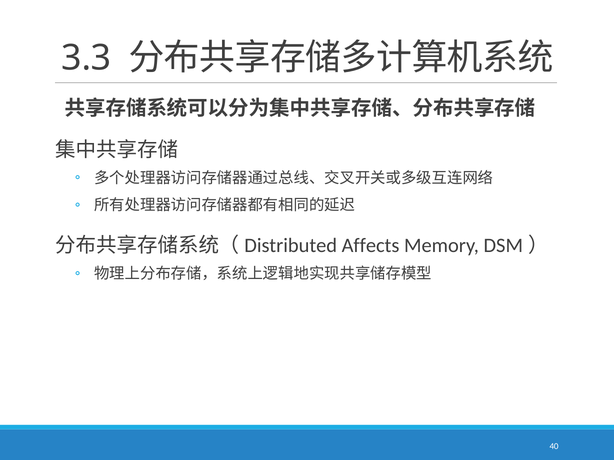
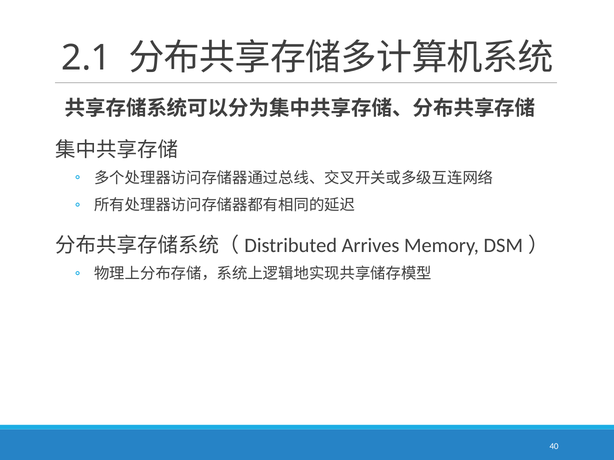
3.3: 3.3 -> 2.1 (86, 58)
Affects: Affects -> Arrives (371, 246)
